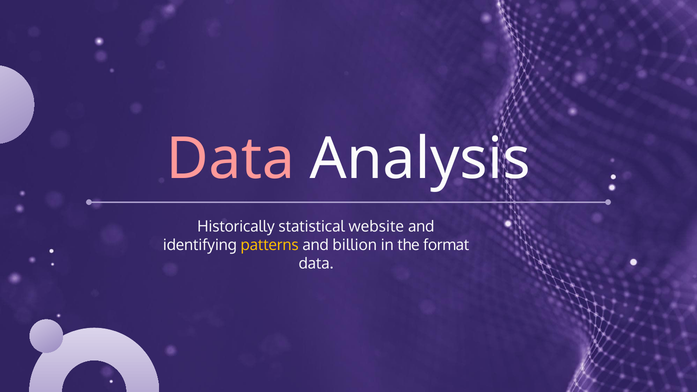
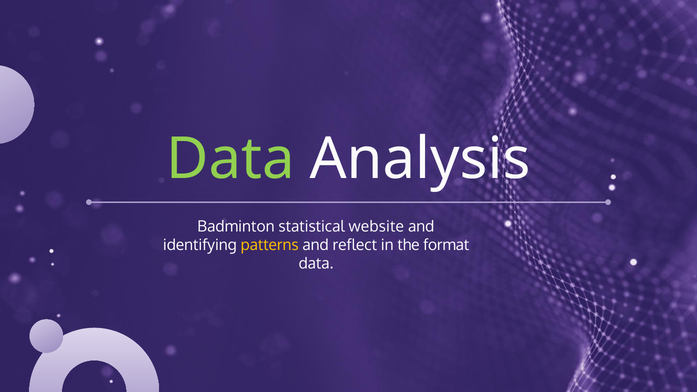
Data colour: pink -> light green (230, 159)
Historically: Historically -> Badminton (236, 227)
billion: billion -> reflect (355, 245)
